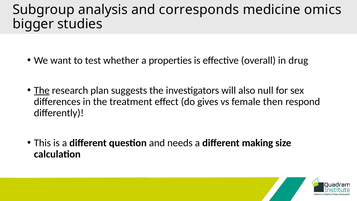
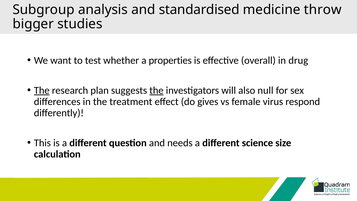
corresponds: corresponds -> standardised (199, 10)
omics: omics -> throw (323, 10)
the underline: none -> present (156, 90)
then: then -> virus (273, 102)
making: making -> science (257, 143)
